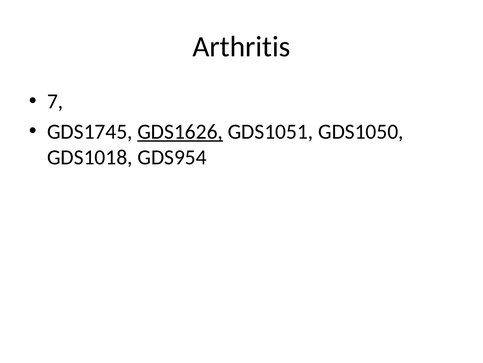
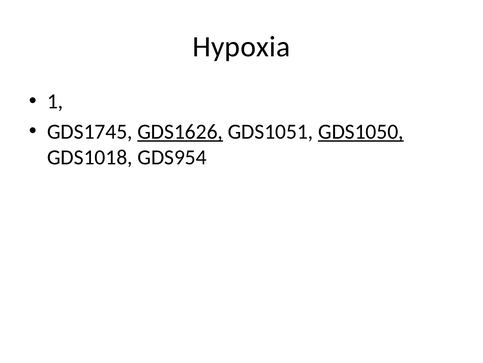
Arthritis: Arthritis -> Hypoxia (241, 47)
7: 7 -> 1 (55, 101)
GDS1050 underline: none -> present (361, 131)
